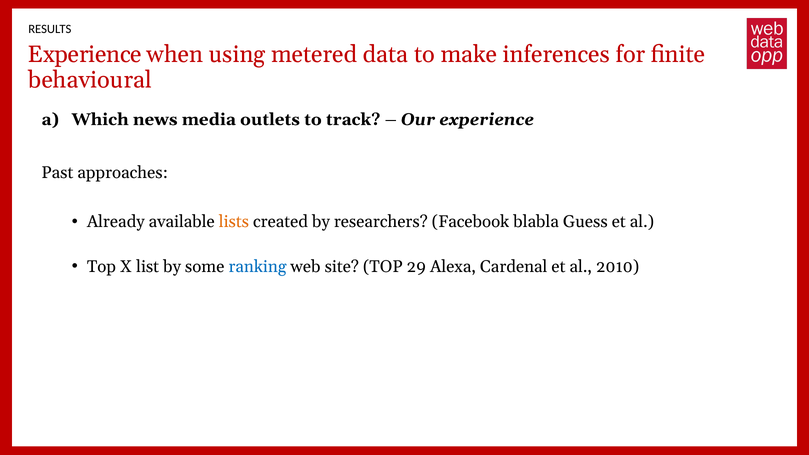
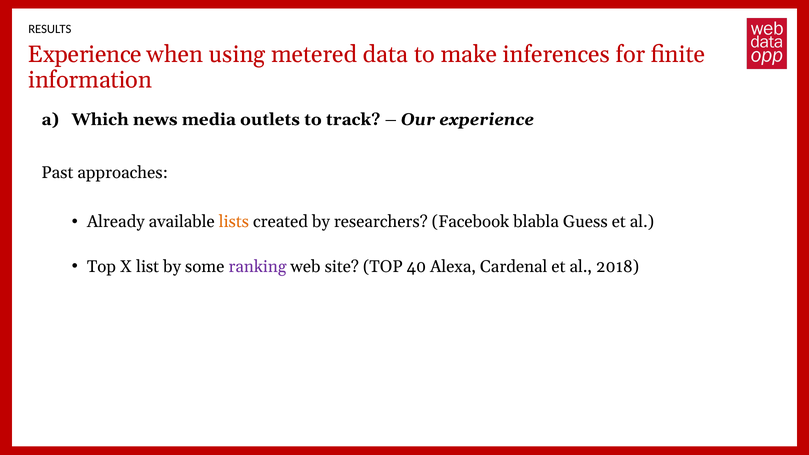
behavioural: behavioural -> information (90, 80)
ranking colour: blue -> purple (258, 267)
29: 29 -> 40 (416, 267)
2010: 2010 -> 2018 (618, 267)
